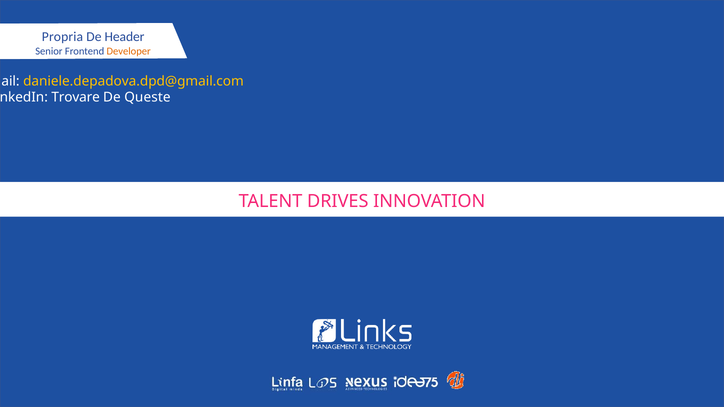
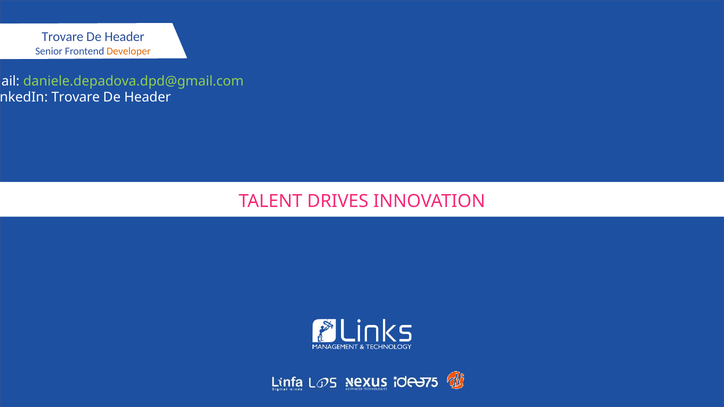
Propria: Propria -> Trovare (63, 37)
daniele.depadova.dpd@gmail.com colour: yellow -> light green (133, 81)
Queste: Queste -> Header (148, 98)
